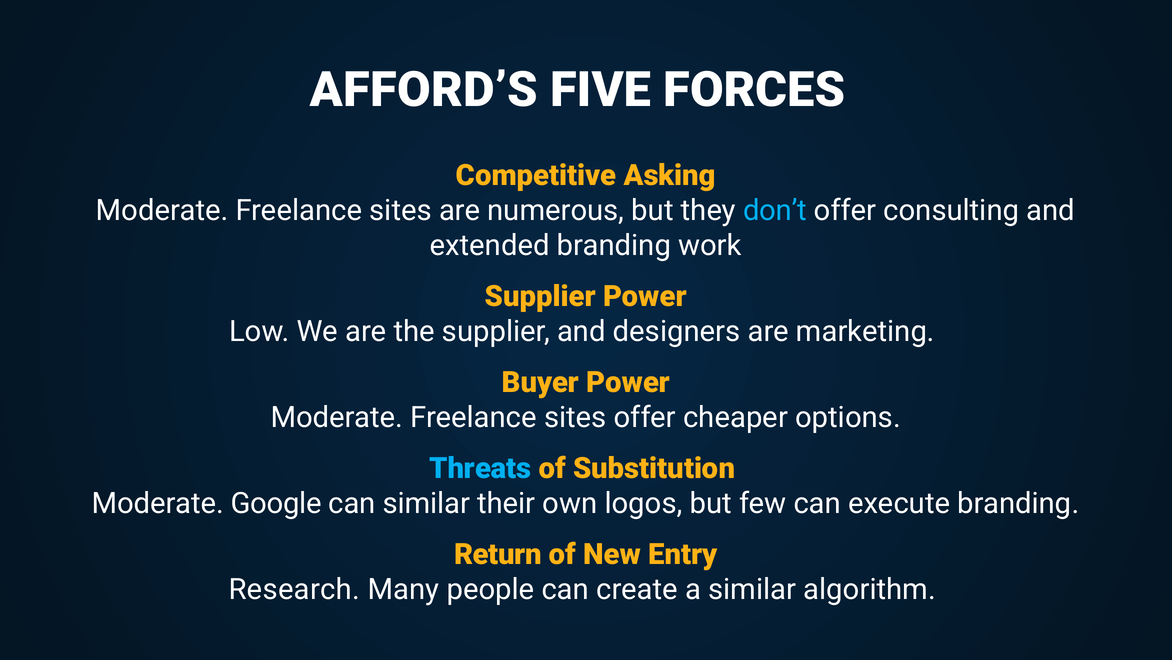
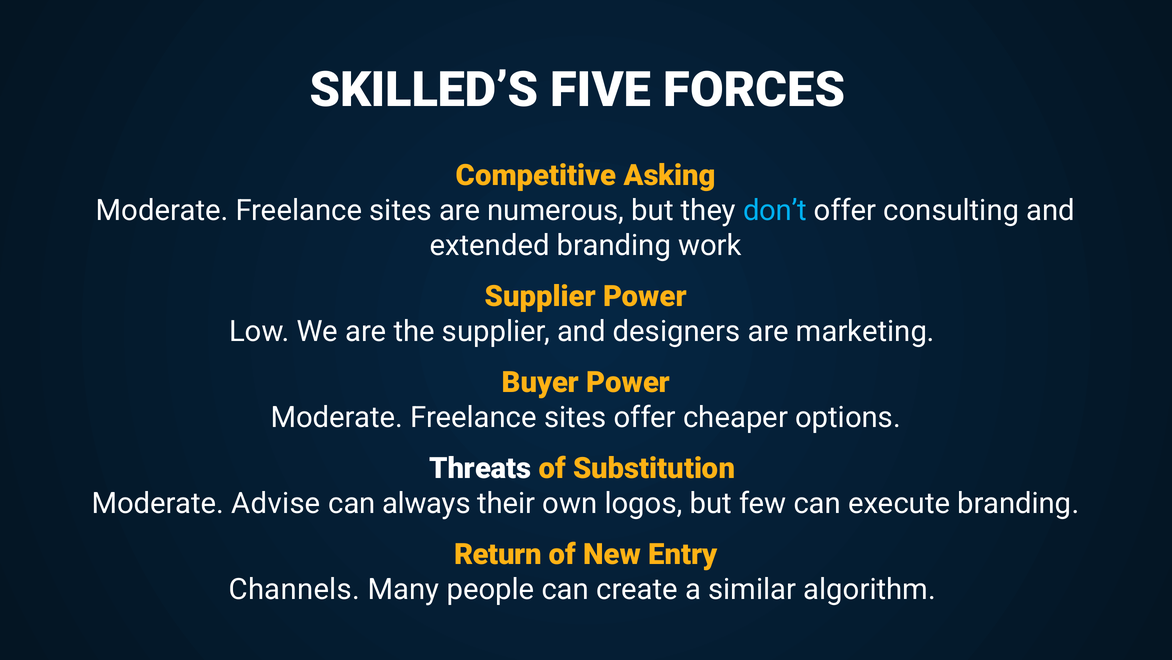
AFFORD’S: AFFORD’S -> SKILLED’S (424, 90)
Threats colour: light blue -> white (480, 468)
Google: Google -> Advise (276, 503)
can similar: similar -> always (426, 503)
Research: Research -> Channels (294, 589)
